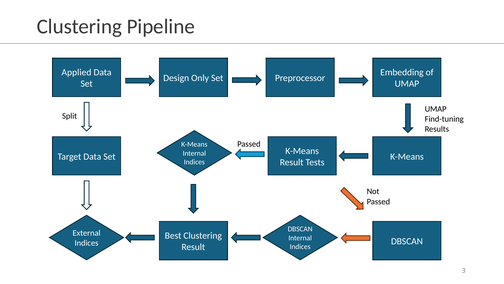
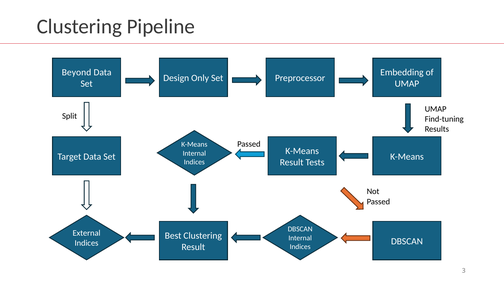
Applied: Applied -> Beyond (76, 72)
